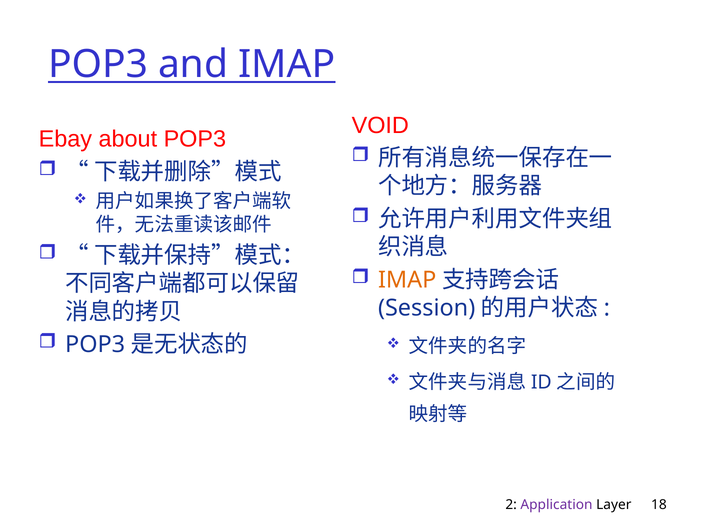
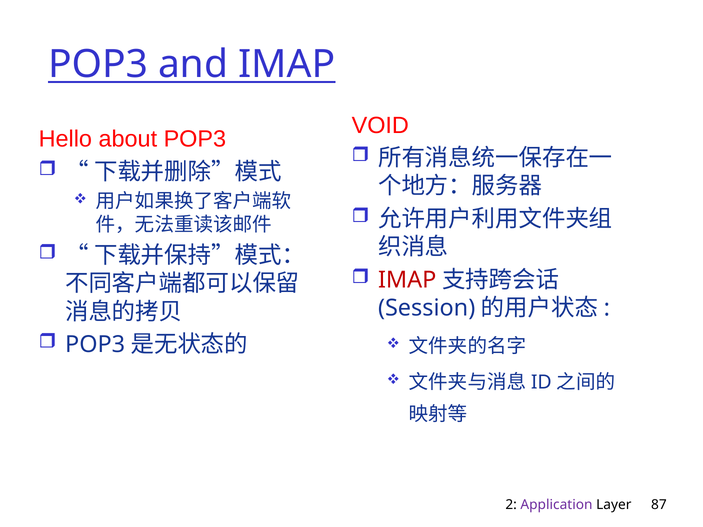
Ebay: Ebay -> Hello (65, 139)
IMAP colour: orange -> red (407, 280)
18: 18 -> 87 (659, 505)
